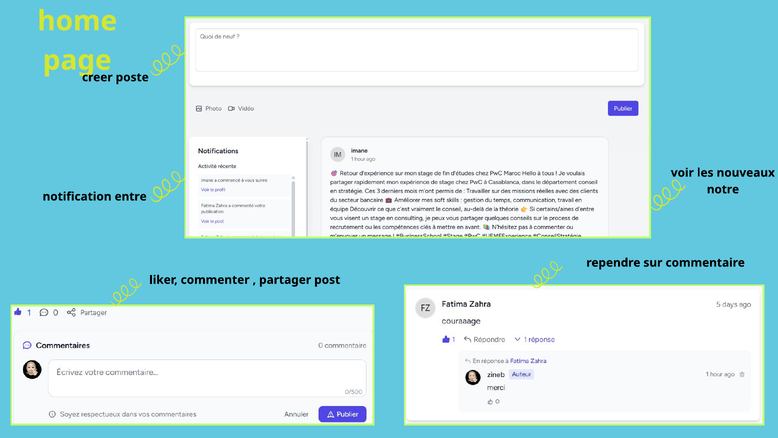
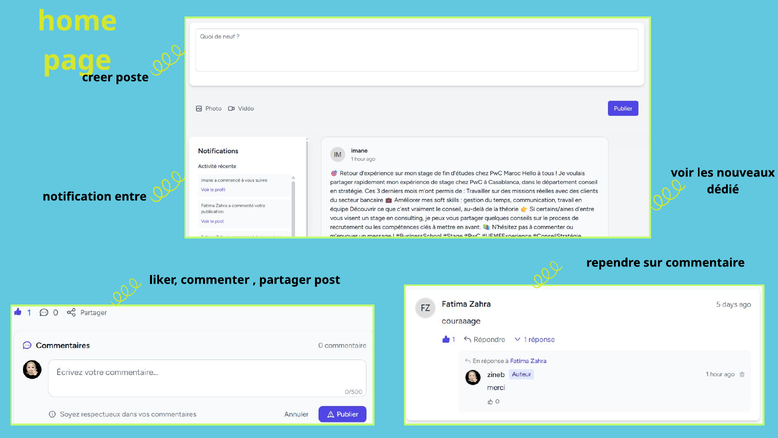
notre: notre -> dédié (723, 189)
